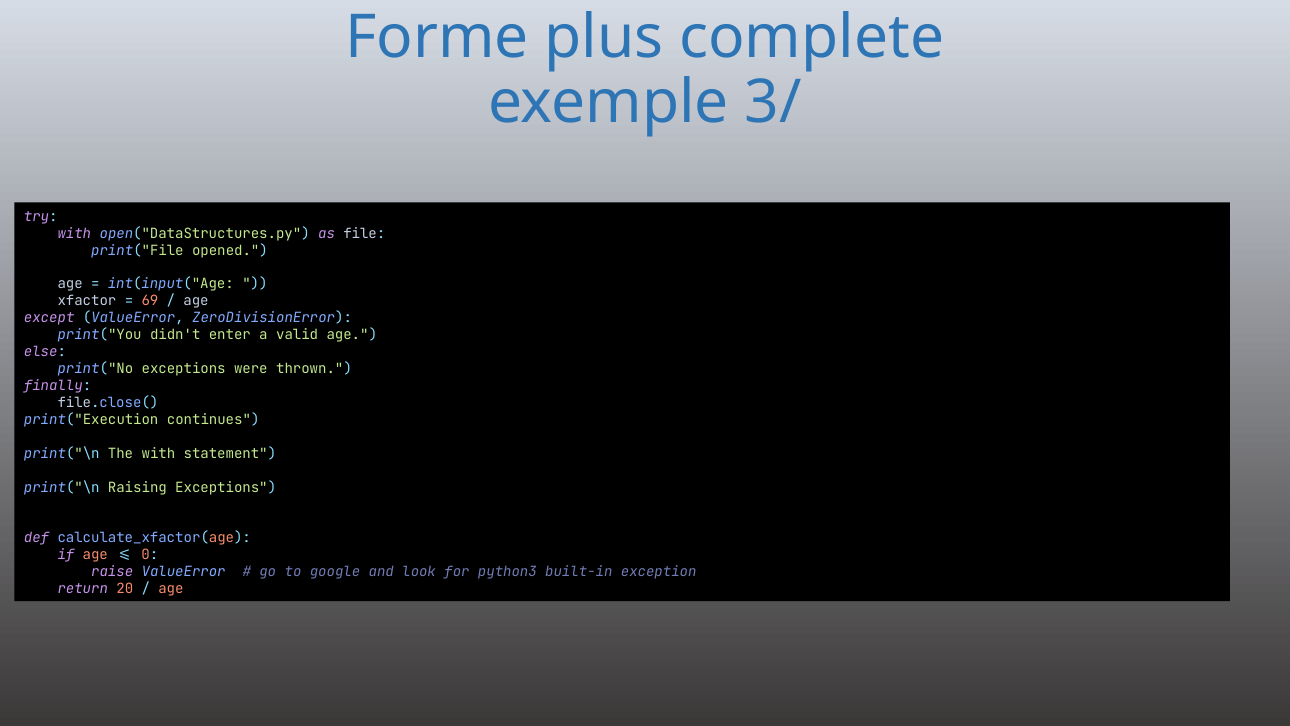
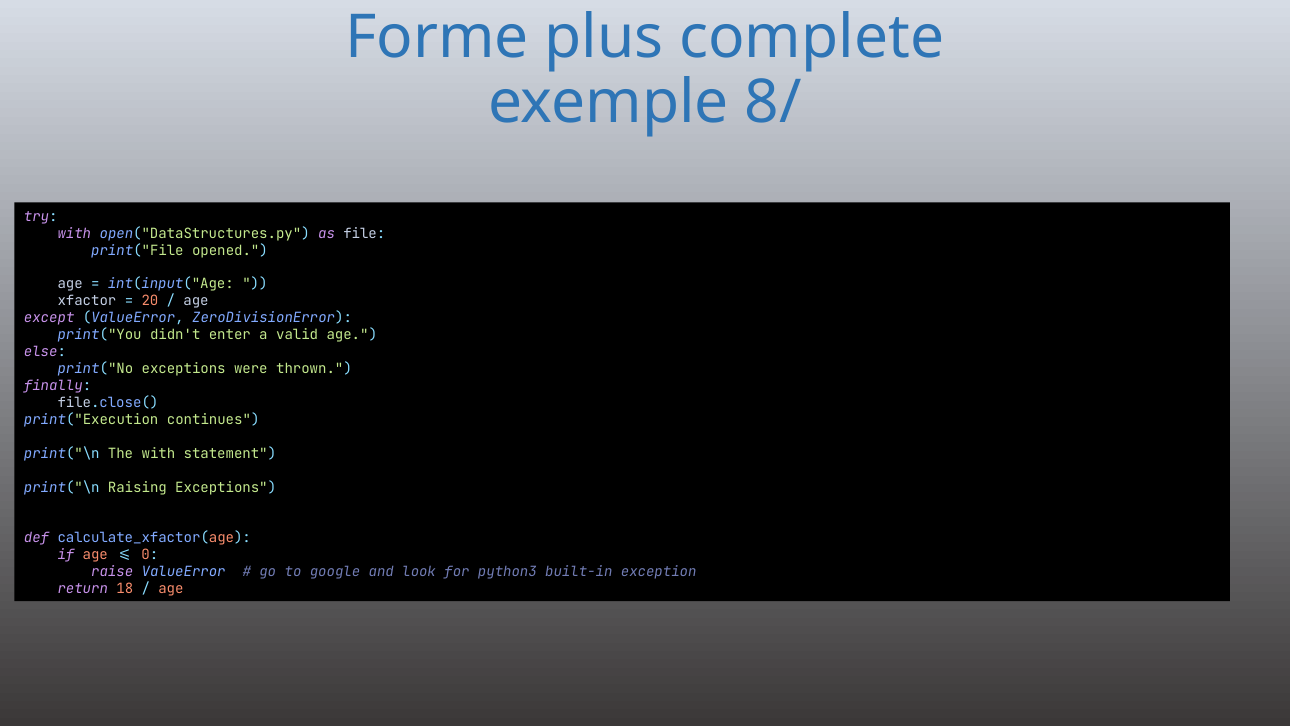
3/: 3/ -> 8/ (773, 102)
69: 69 -> 20 (150, 301)
20: 20 -> 18 (125, 589)
